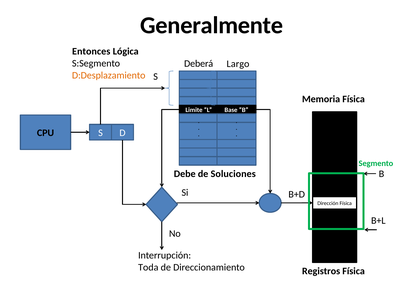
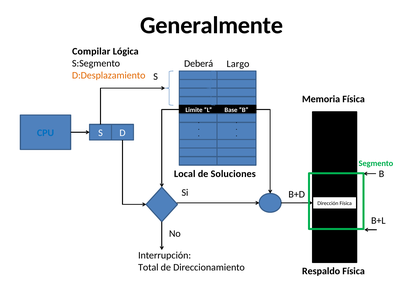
Entonces: Entonces -> Compilar (91, 51)
CPU colour: black -> blue (45, 133)
Debe: Debe -> Local (185, 174)
Toda: Toda -> Total (148, 268)
Registros: Registros -> Respaldo (321, 271)
